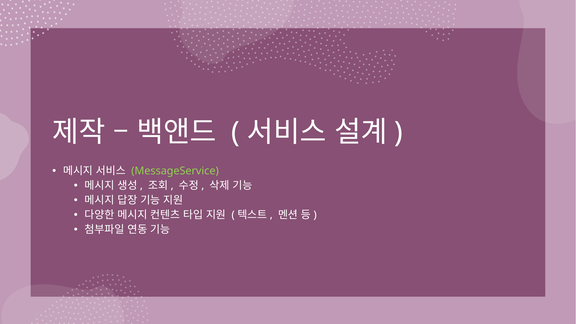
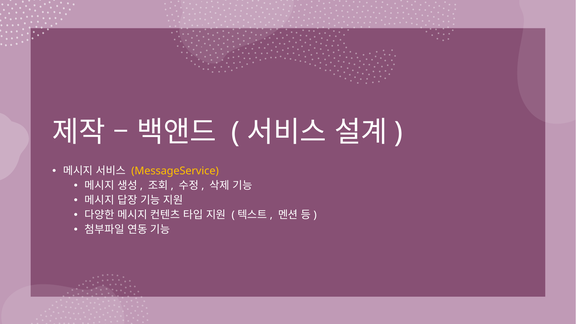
MessageService colour: light green -> yellow (175, 171)
